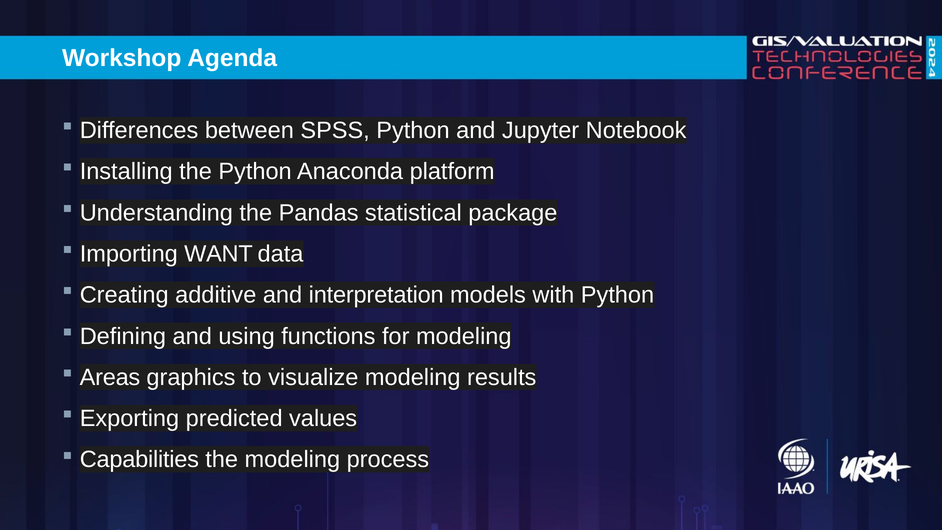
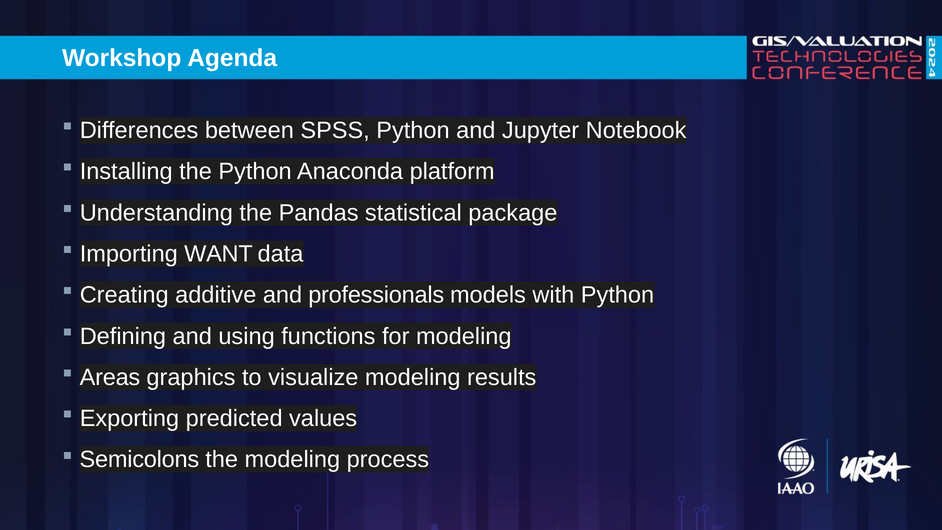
interpretation: interpretation -> professionals (376, 295)
Capabilities: Capabilities -> Semicolons (139, 460)
